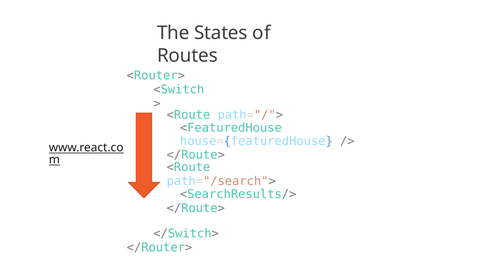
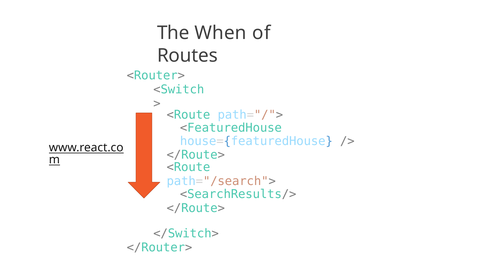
States: States -> When (221, 33)
